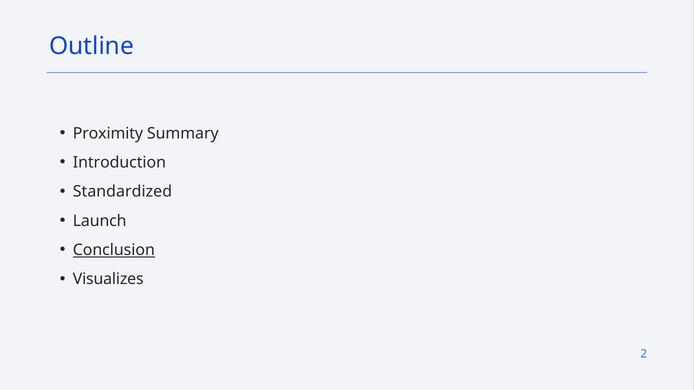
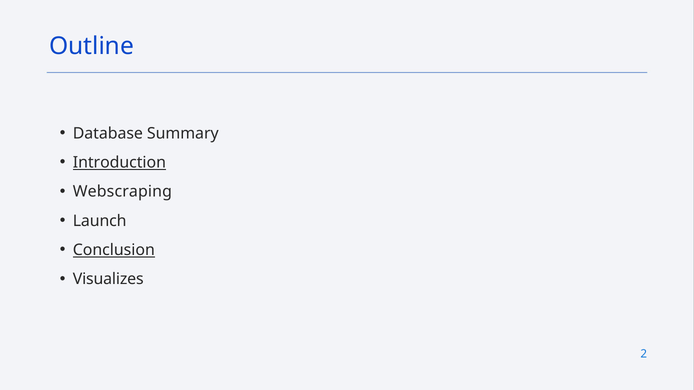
Proximity: Proximity -> Database (108, 134)
Introduction underline: none -> present (119, 163)
Standardized: Standardized -> Webscraping (122, 192)
